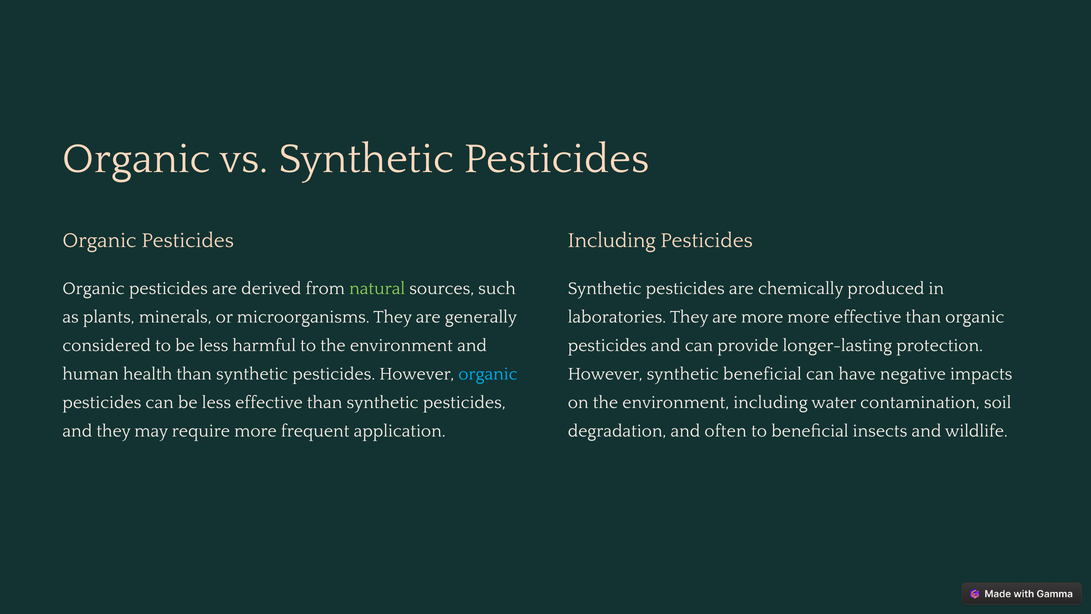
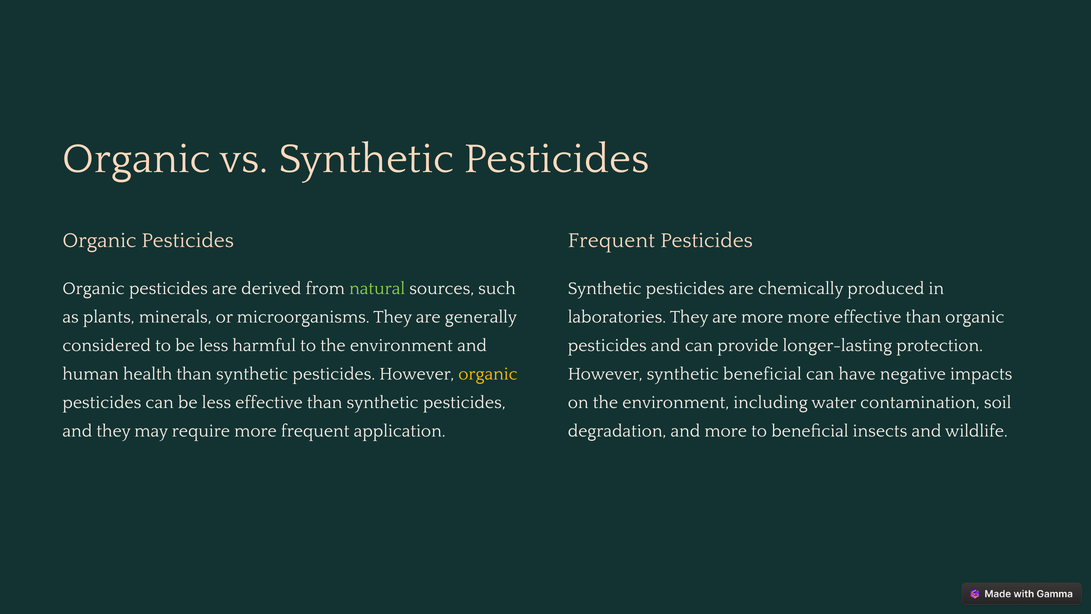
Including: Including -> Frequent (612, 240)
organic colour: light blue -> yellow (488, 374)
and often: often -> more (726, 431)
